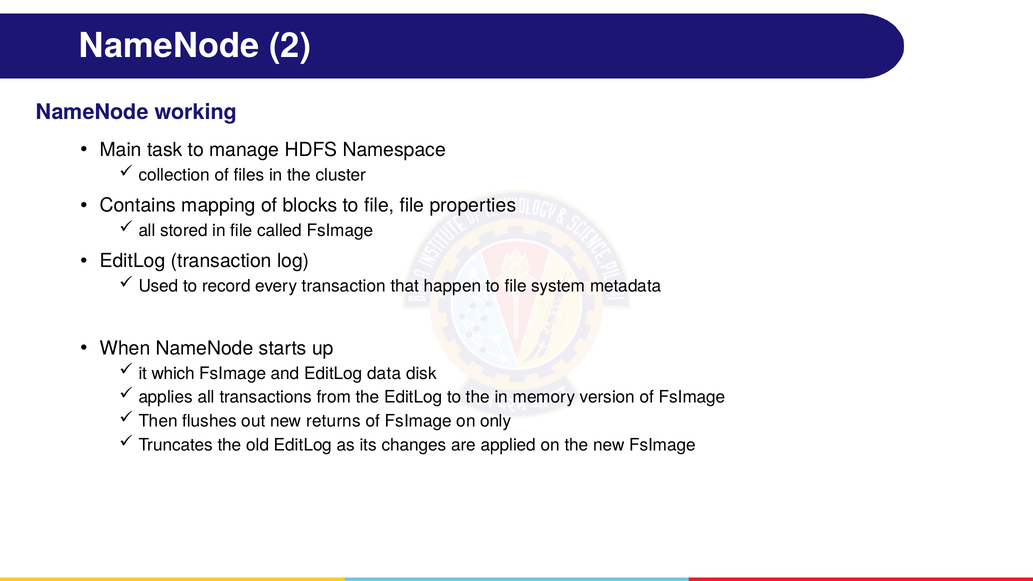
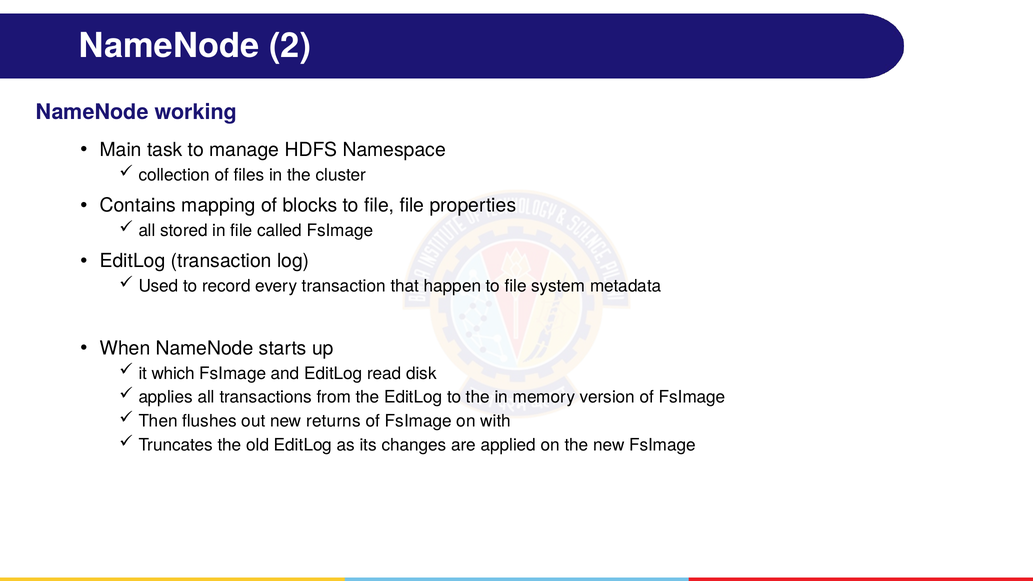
data: data -> read (384, 373)
only: only -> with (496, 421)
